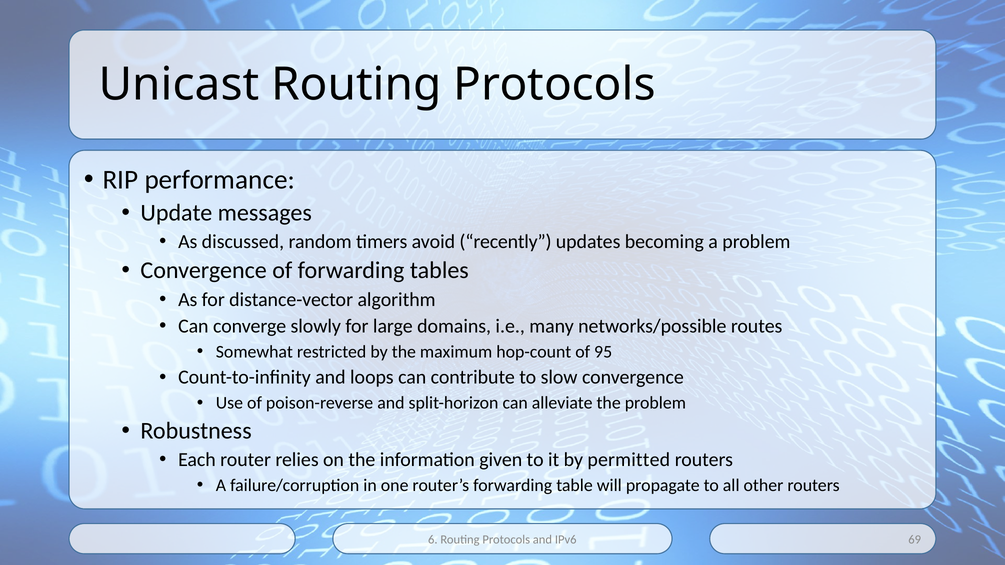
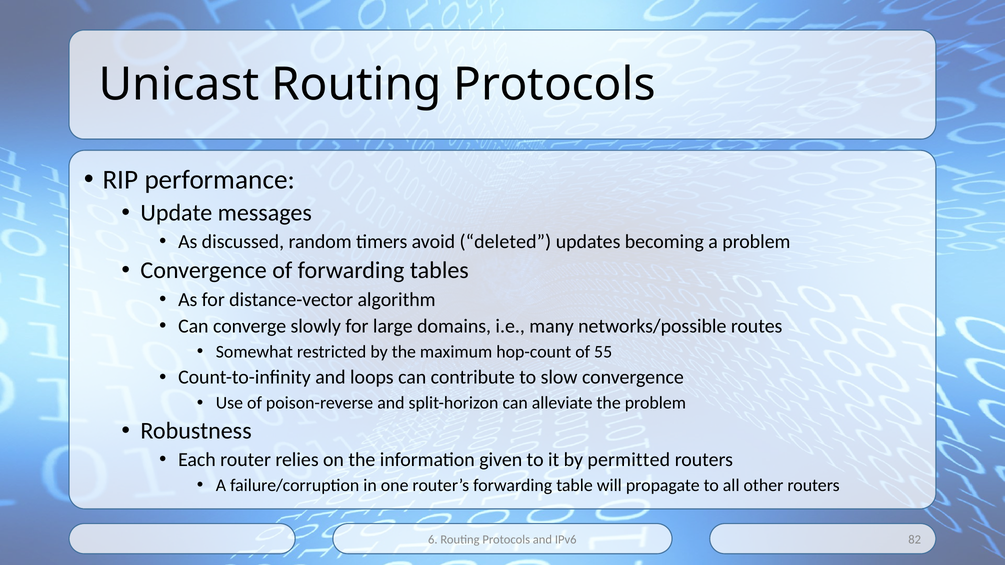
recently: recently -> deleted (505, 242)
95: 95 -> 55 (603, 352)
69: 69 -> 82 (915, 540)
